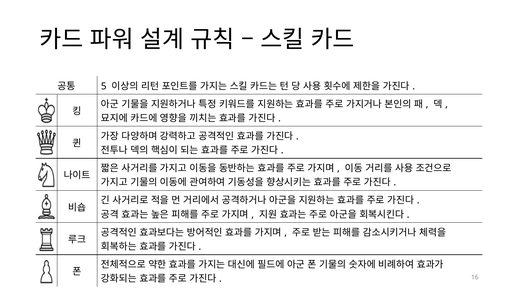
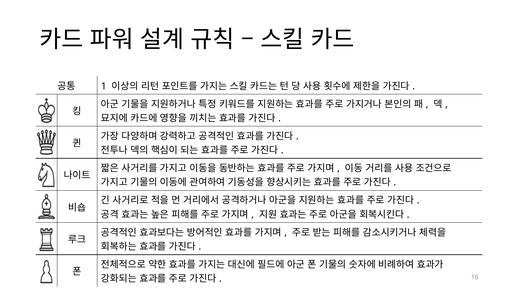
5: 5 -> 1 (104, 86)
